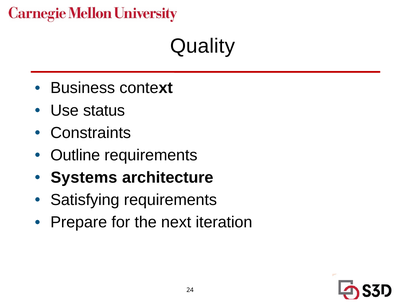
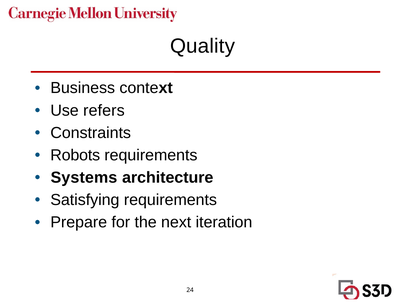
status: status -> refers (104, 111)
Outline: Outline -> Robots (75, 155)
